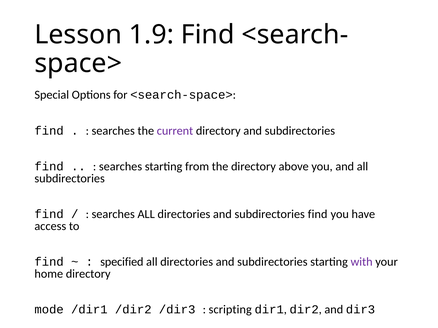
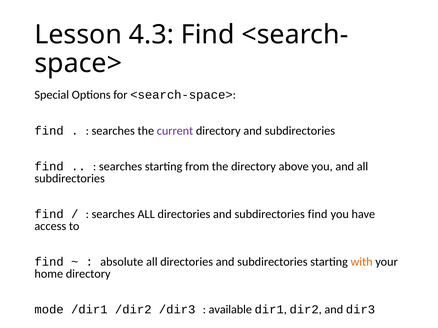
1.9: 1.9 -> 4.3 (151, 35)
specified: specified -> absolute (122, 262)
with colour: purple -> orange (362, 262)
scripting: scripting -> available (230, 310)
